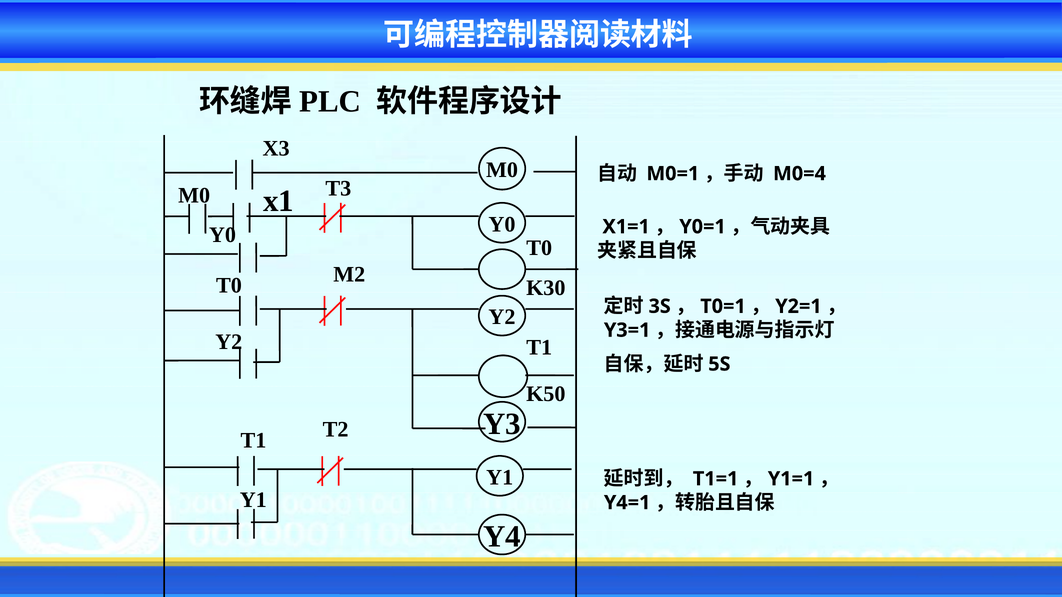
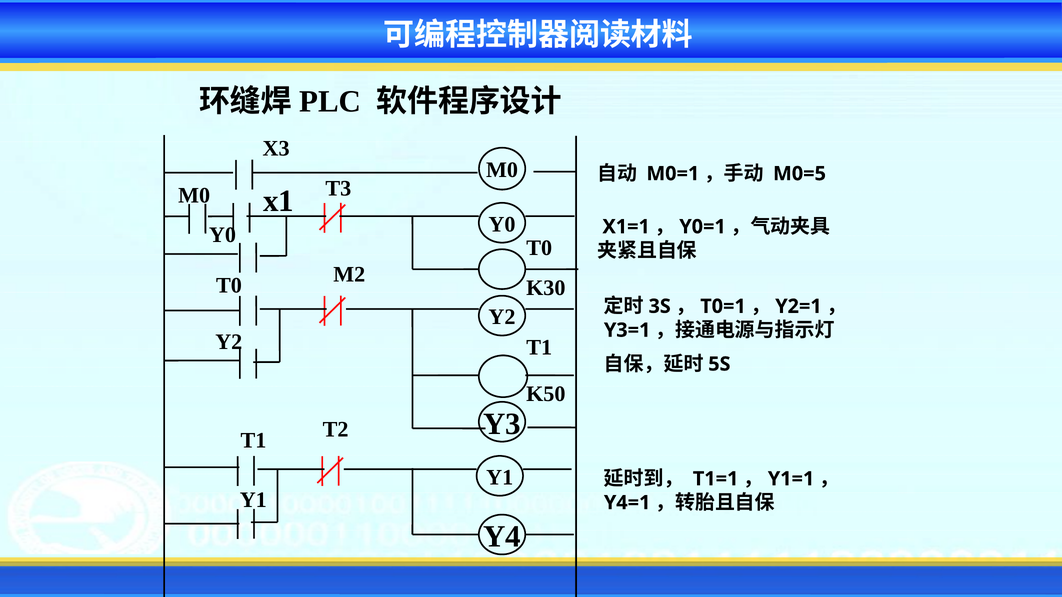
M0=4: M0=4 -> M0=5 (799, 174)
